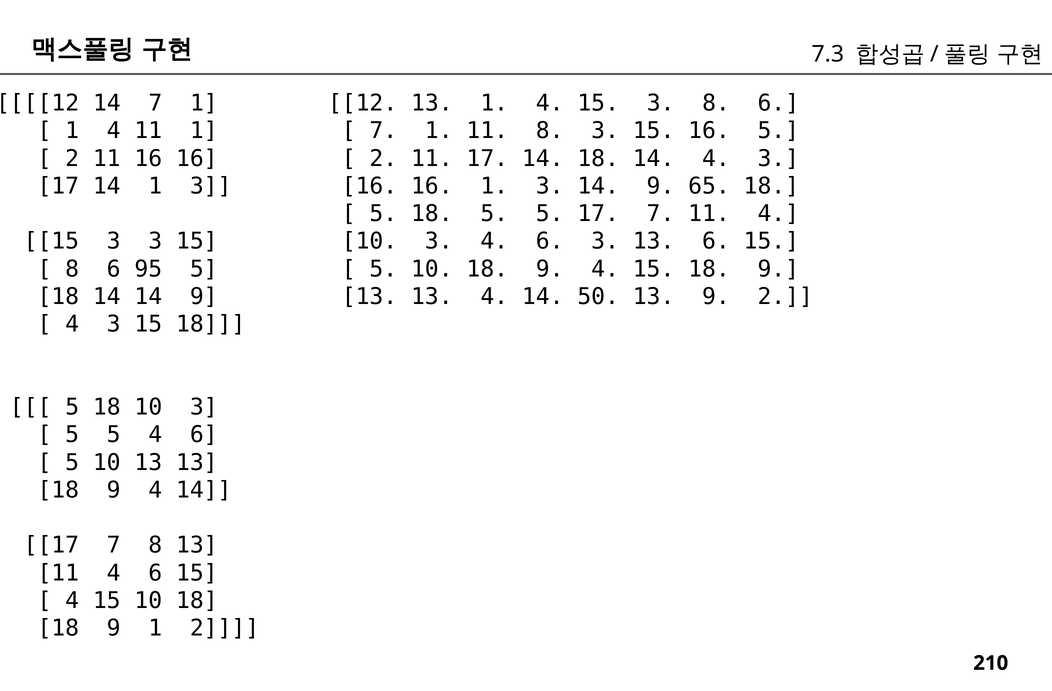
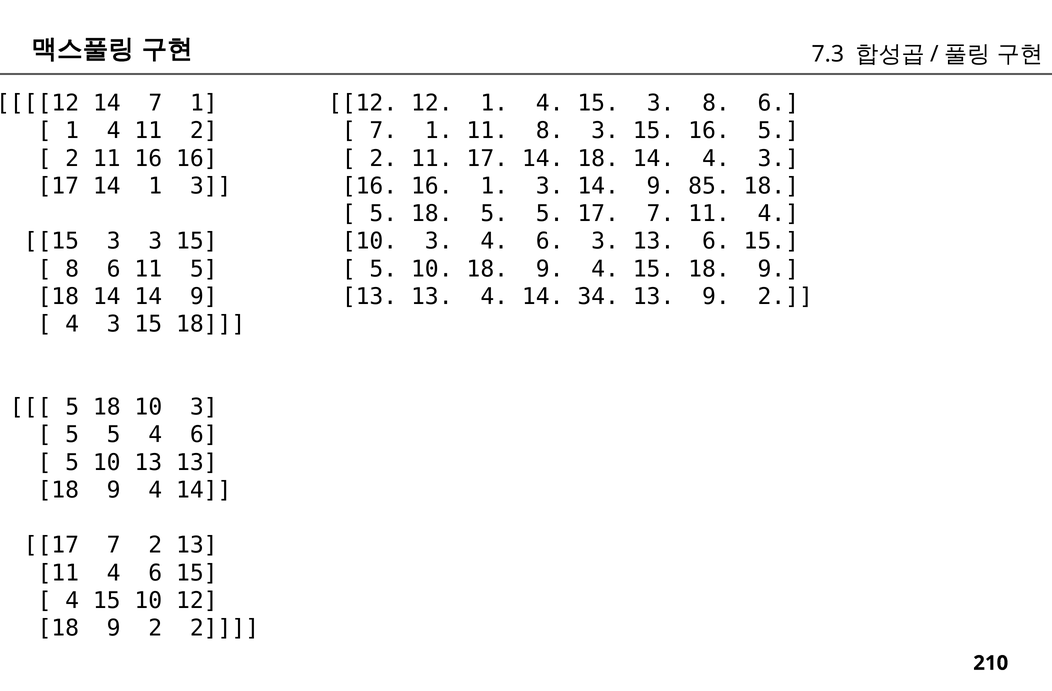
12 13: 13 -> 12 (432, 103)
11 1: 1 -> 2 (204, 131)
65: 65 -> 85 (709, 186)
6 95: 95 -> 11 (148, 269)
50: 50 -> 34 (598, 297)
7 8: 8 -> 2 (155, 545)
15 10 18: 18 -> 12 (197, 601)
18 9 1: 1 -> 2 (155, 628)
